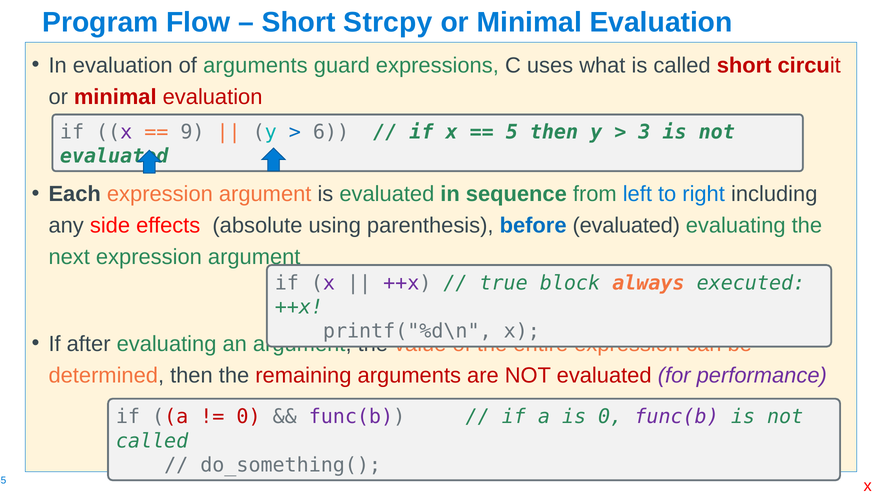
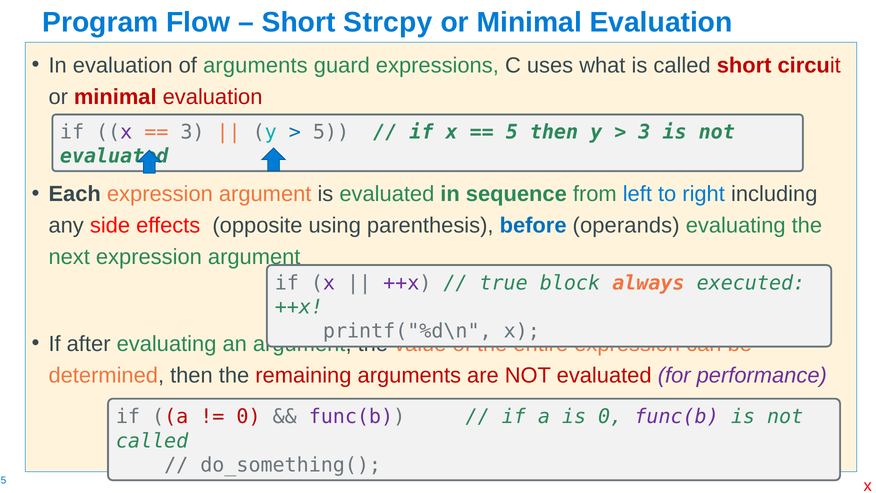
9: 9 -> 3 (192, 132)
6: 6 -> 5 (331, 132)
absolute: absolute -> opposite (257, 226)
before evaluated: evaluated -> operands (626, 226)
